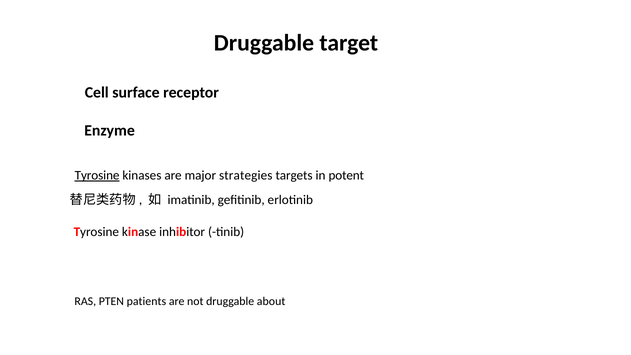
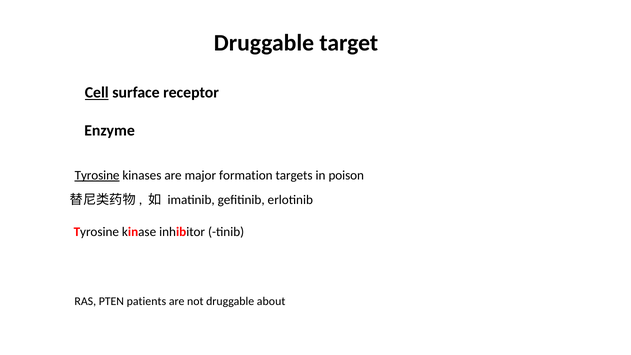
Cell underline: none -> present (97, 93)
strategies: strategies -> formation (246, 175)
potent: potent -> poison (346, 175)
